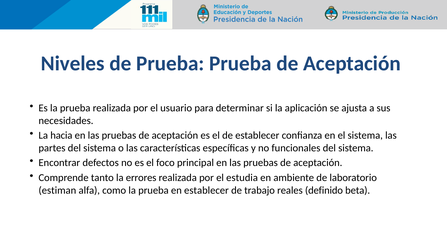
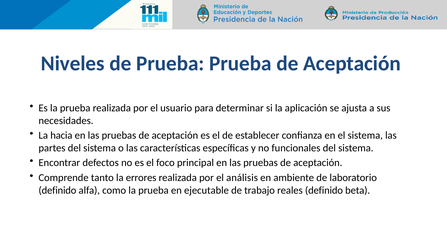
estudia: estudia -> análisis (242, 177)
estiman: estiman -> definido (57, 190)
en establecer: establecer -> ejecutable (206, 190)
